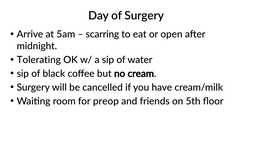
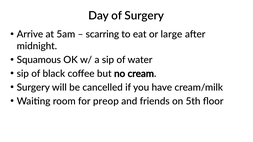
open: open -> large (171, 34)
Tolerating: Tolerating -> Squamous (39, 60)
